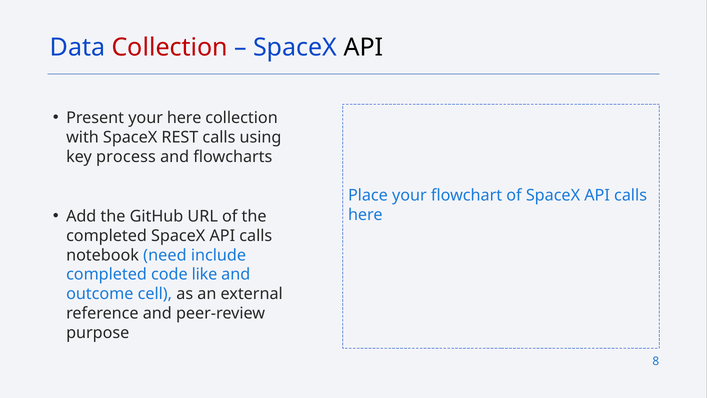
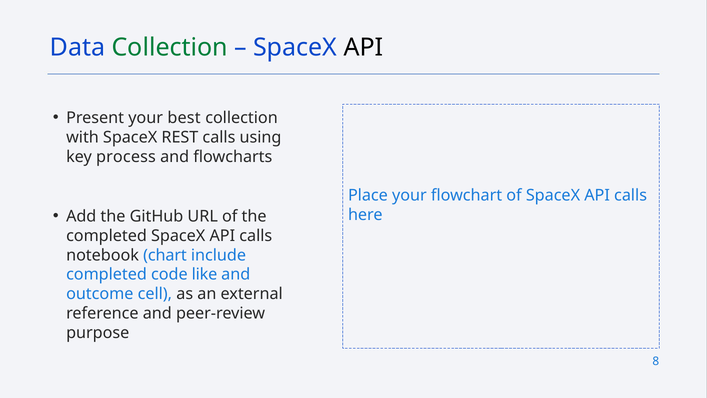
Collection colour: red -> green (170, 47)
your here: here -> best (184, 118)
need: need -> chart (165, 255)
